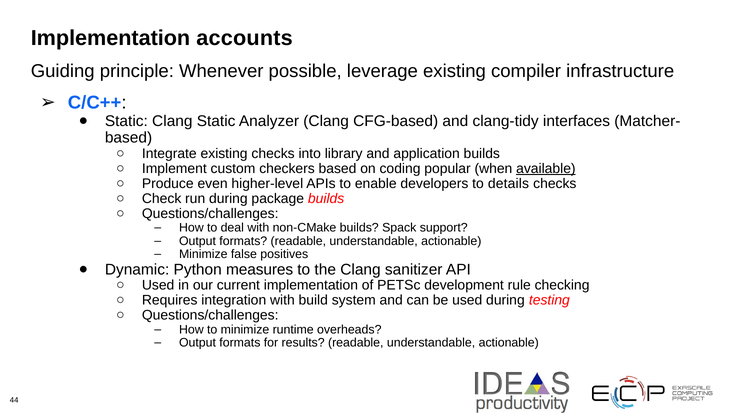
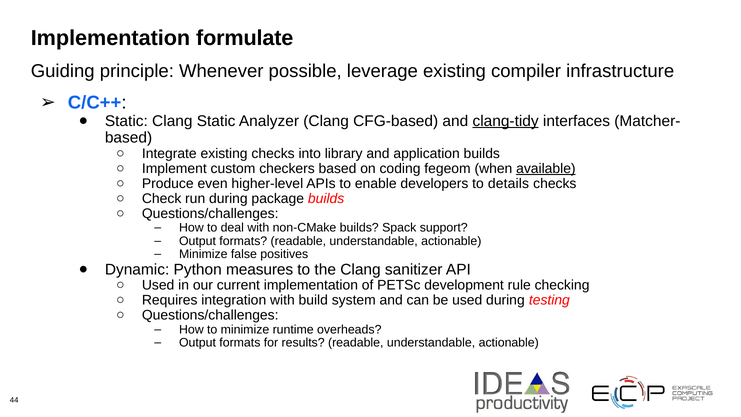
accounts: accounts -> formulate (245, 38)
clang-tidy underline: none -> present (506, 121)
popular: popular -> fegeom (448, 169)
